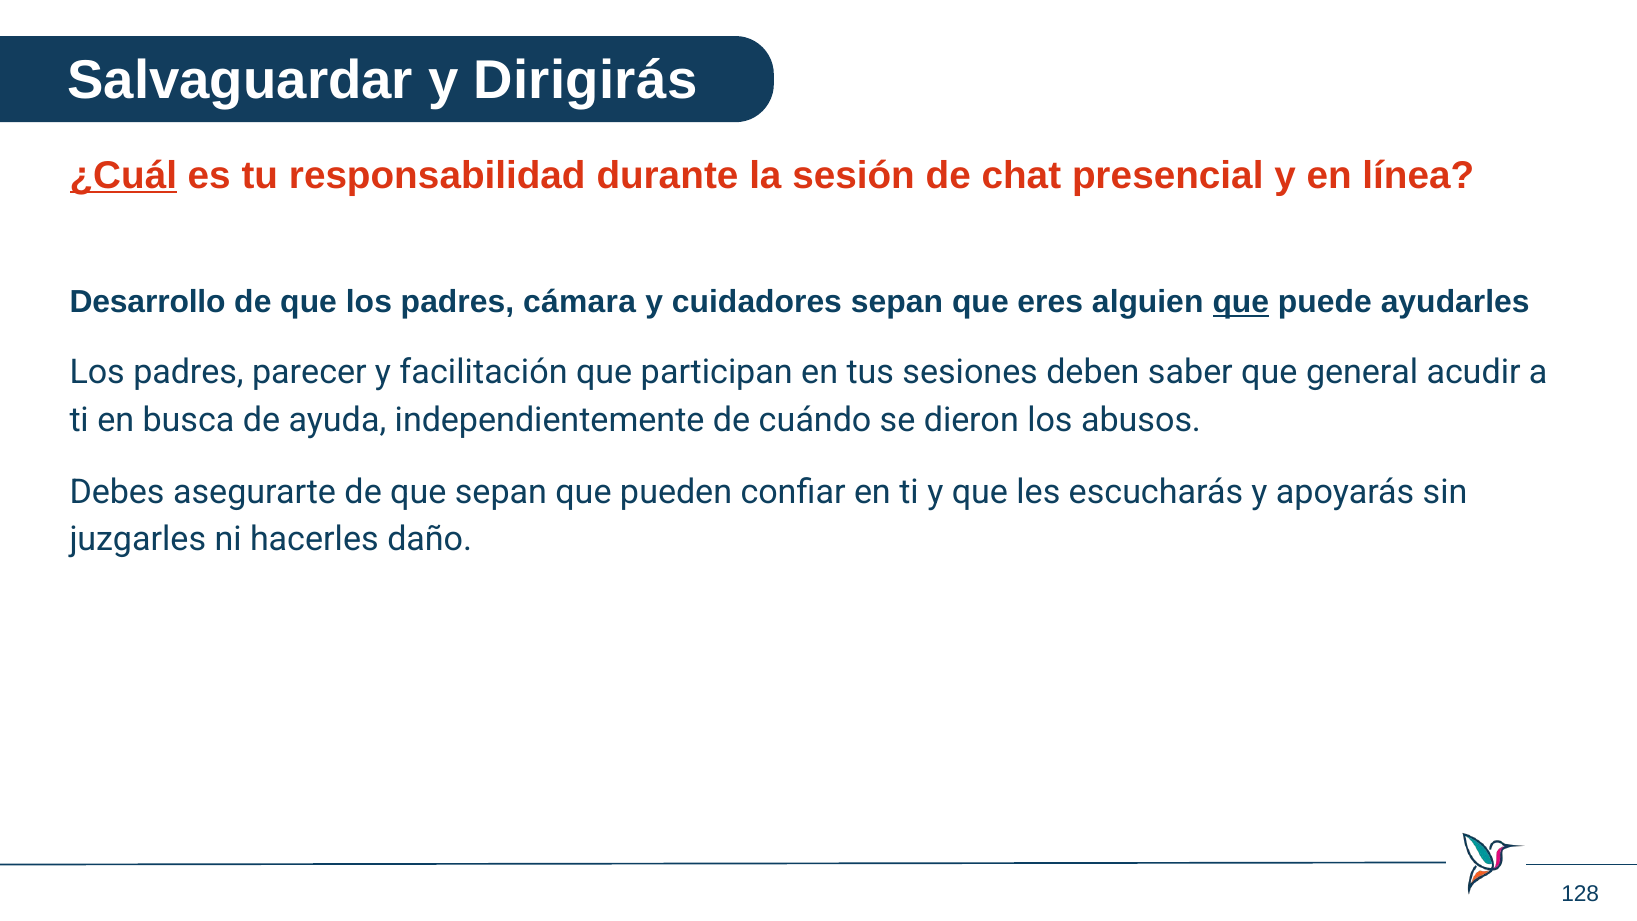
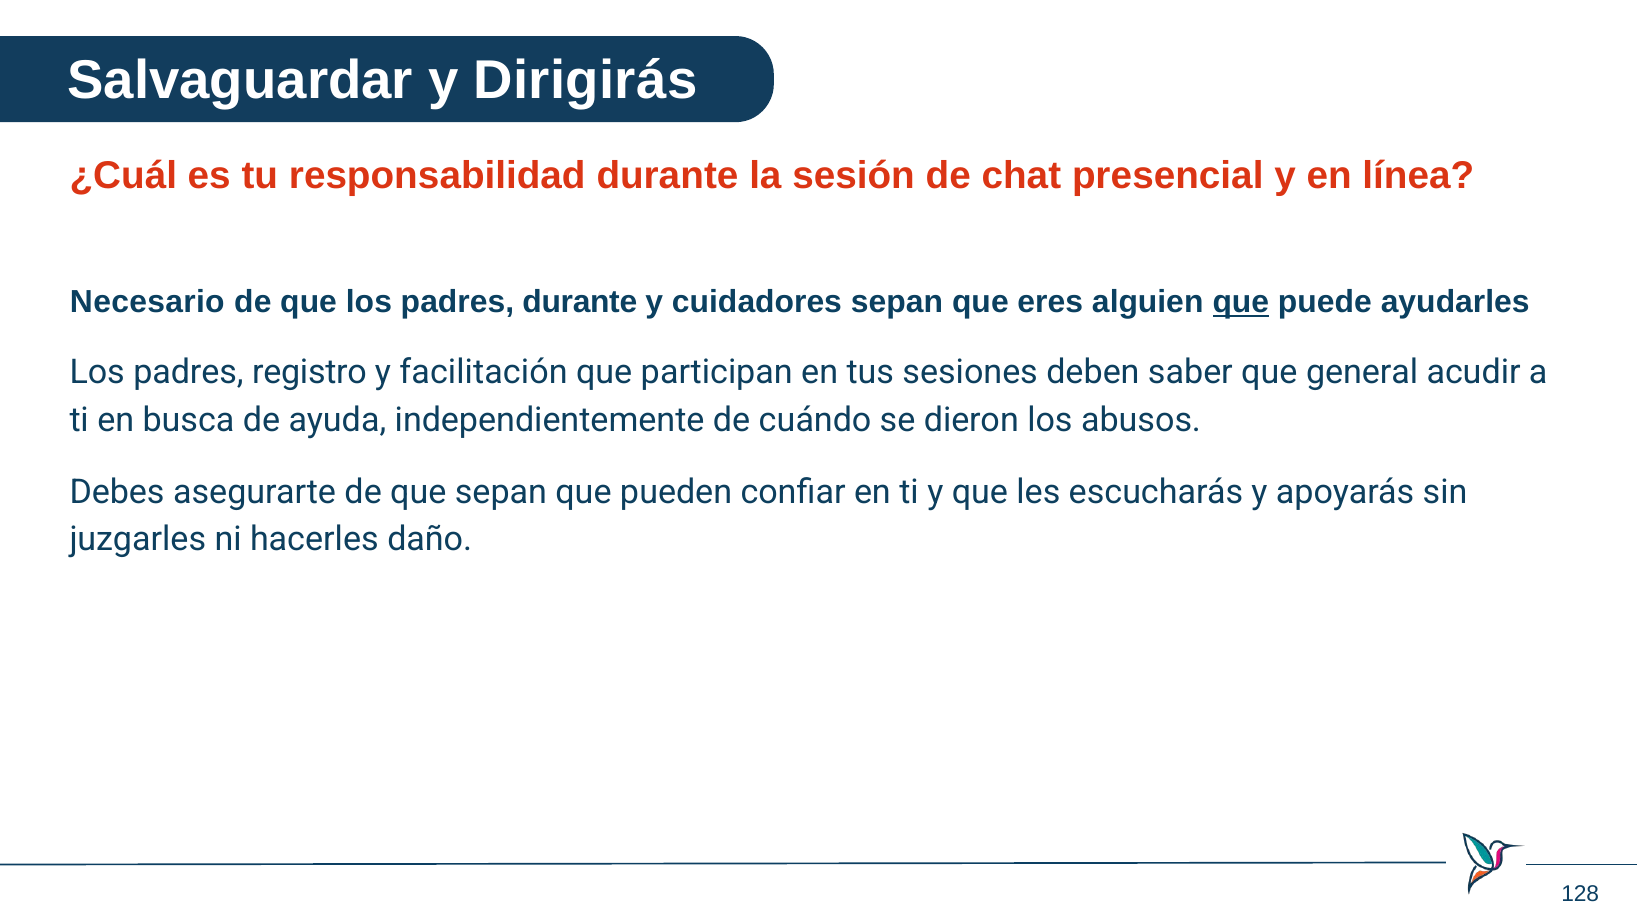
¿Cuál underline: present -> none (123, 175)
Desarrollo: Desarrollo -> Necesario (147, 302)
padres cámara: cámara -> durante (580, 302)
parecer: parecer -> registro (309, 373)
